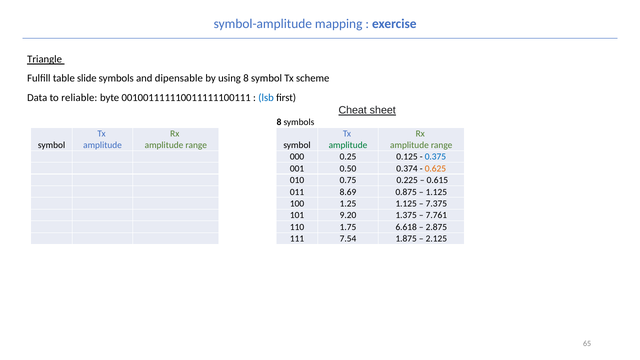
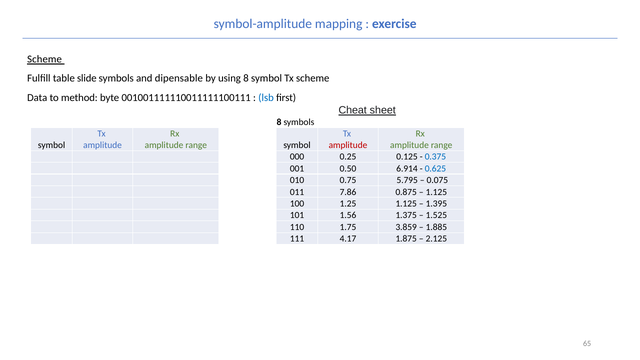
Triangle: Triangle -> Scheme (45, 59)
reliable: reliable -> method (79, 98)
amplitude colour: green -> red (348, 145)
0.374: 0.374 -> 6.914 (407, 169)
0.625 colour: orange -> blue (435, 169)
0.225: 0.225 -> 5.795 (407, 180)
0.615: 0.615 -> 0.075 (437, 180)
8.69: 8.69 -> 7.86 (348, 192)
7.375: 7.375 -> 1.395 (436, 204)
9.20: 9.20 -> 1.56 (348, 215)
7.761: 7.761 -> 1.525 (436, 215)
6.618: 6.618 -> 3.859 (406, 227)
2.875: 2.875 -> 1.885 (436, 227)
7.54: 7.54 -> 4.17 (348, 239)
